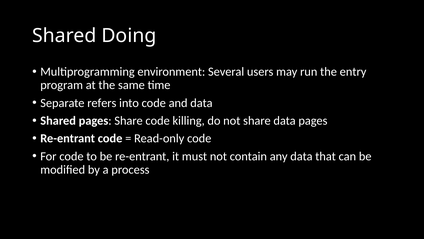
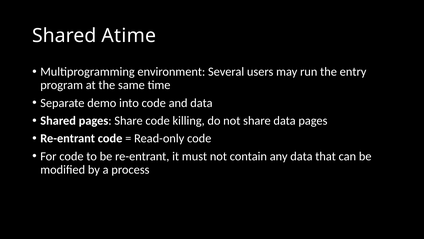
Doing: Doing -> Atime (129, 36)
refers: refers -> demo (102, 103)
